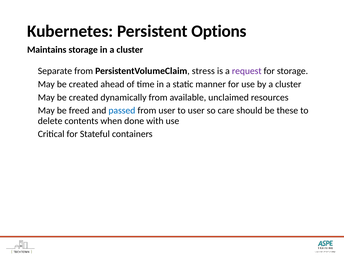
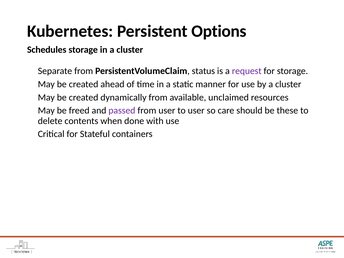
Maintains: Maintains -> Schedules (47, 50)
stress: stress -> status (203, 71)
passed colour: blue -> purple (122, 111)
